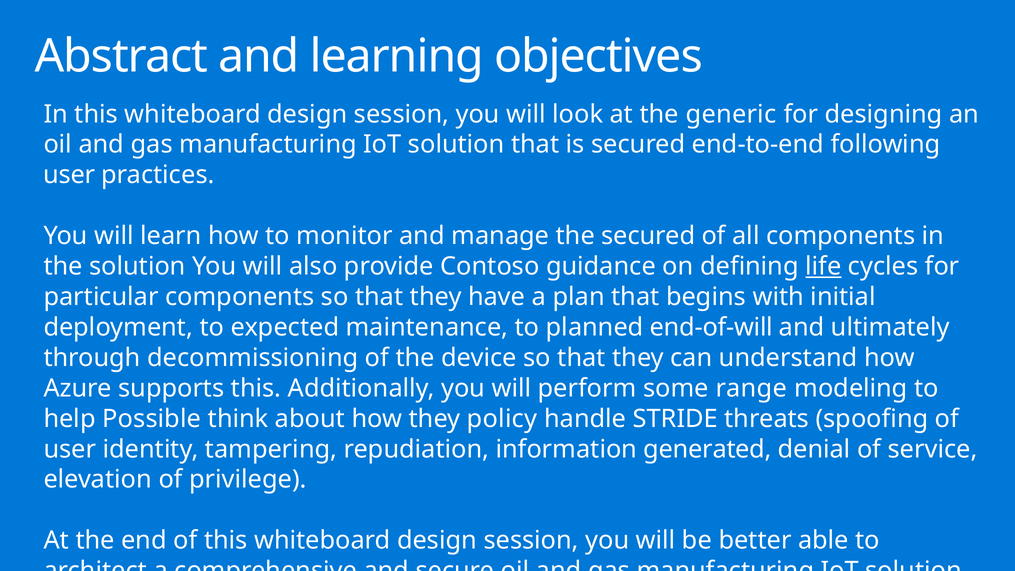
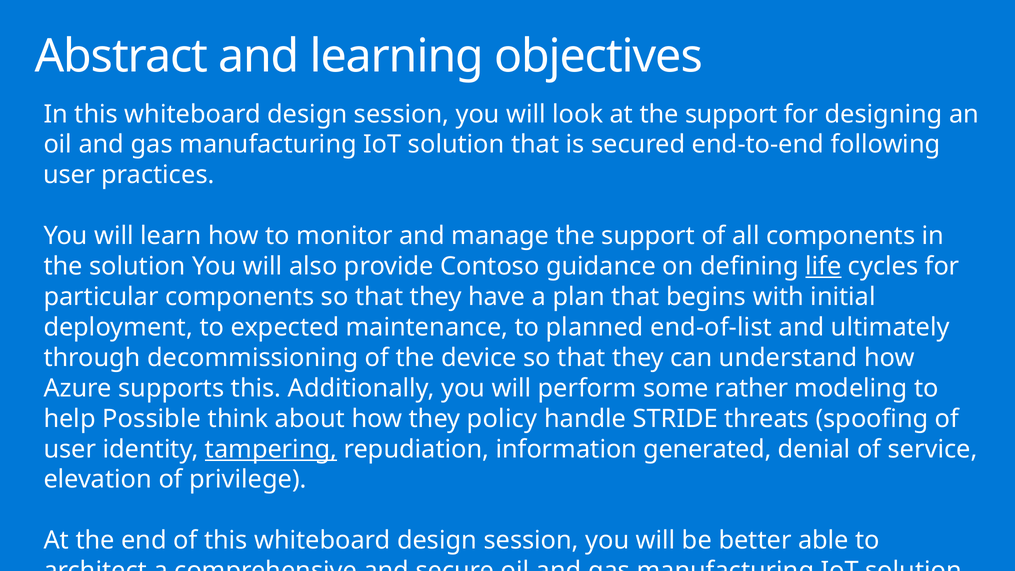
at the generic: generic -> support (731, 114)
manage the secured: secured -> support (648, 236)
end-of-will: end-of-will -> end-of-list (711, 327)
range: range -> rather (752, 388)
tampering underline: none -> present (271, 449)
